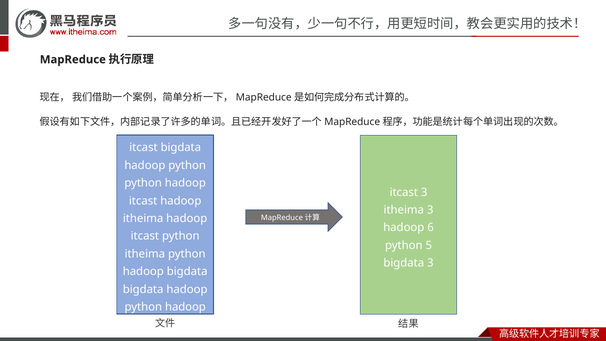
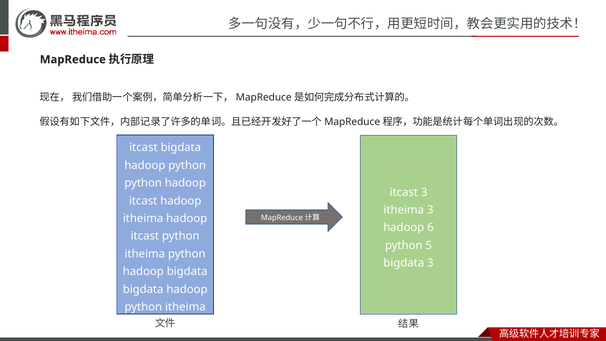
hadoop: hadoop -> itheima (185, 307)
